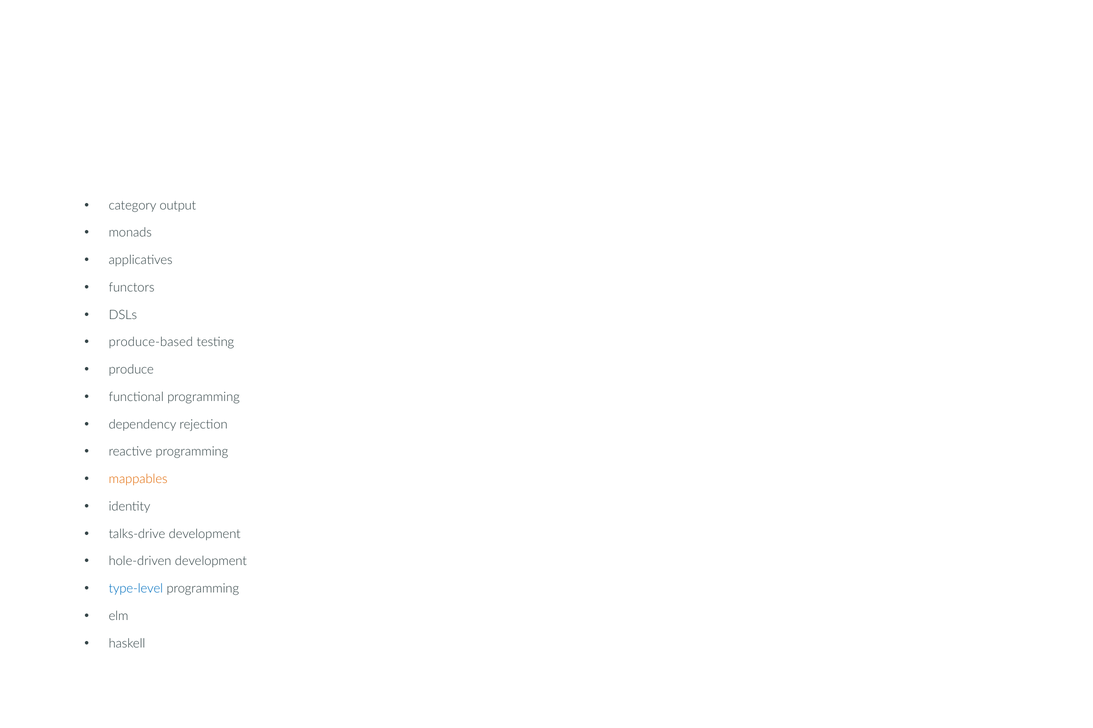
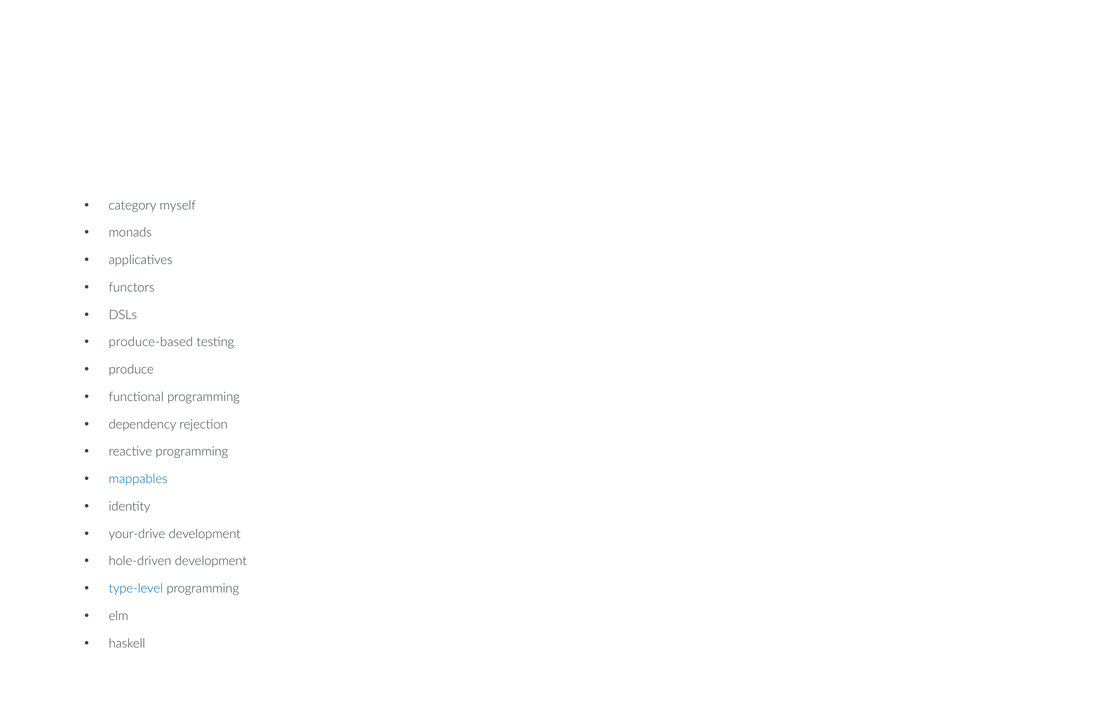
output: output -> myself (178, 205)
mappables colour: orange -> blue (138, 479)
talks-drive: talks-drive -> your-drive (137, 534)
